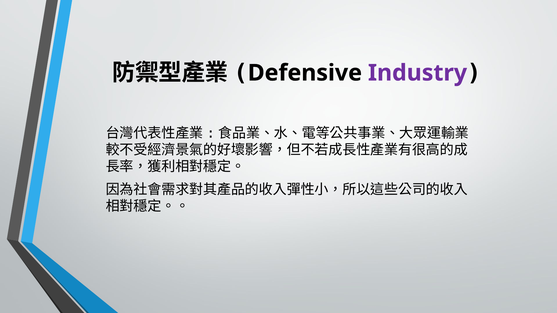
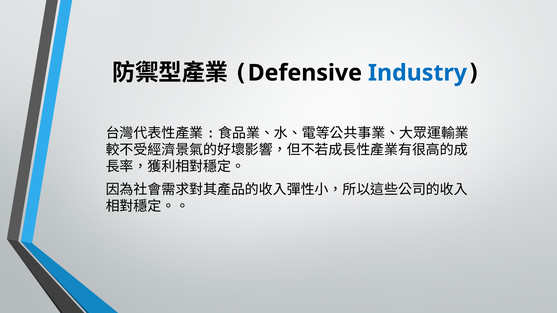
Industry colour: purple -> blue (418, 73)
